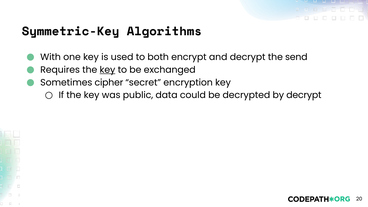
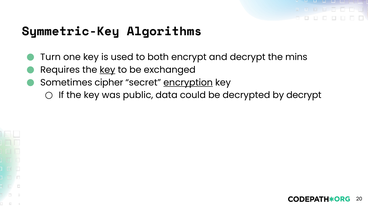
With: With -> Turn (51, 57)
send: send -> mins (296, 57)
encryption underline: none -> present (188, 82)
